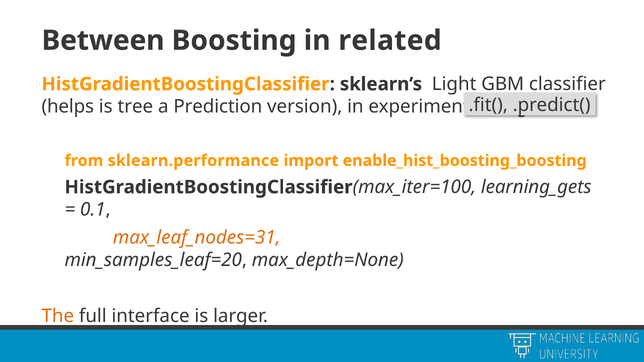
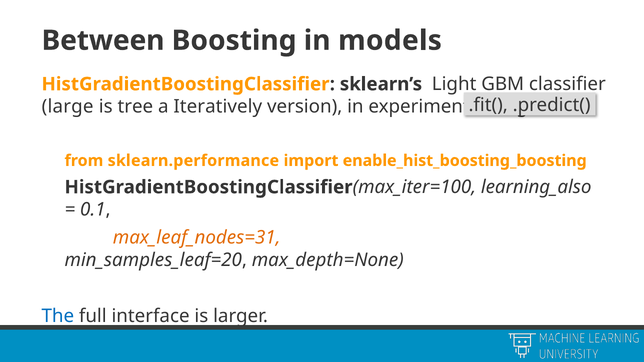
related: related -> models (390, 41)
helps: helps -> large (68, 107)
Prediction: Prediction -> Iteratively (218, 107)
learning_gets: learning_gets -> learning_also (536, 187)
The colour: orange -> blue (58, 316)
